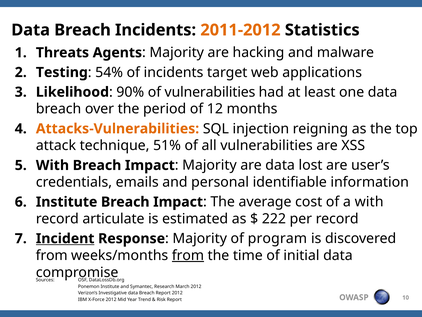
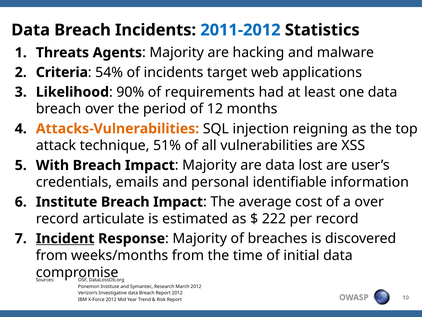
2011-2012 colour: orange -> blue (240, 30)
Testing: Testing -> Criteria (62, 72)
of vulnerabilities: vulnerabilities -> requirements (210, 92)
a with: with -> over (369, 202)
program: program -> breaches (278, 238)
from underline: present -> none (188, 255)
